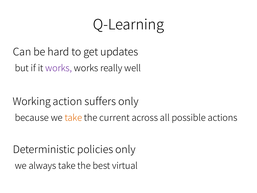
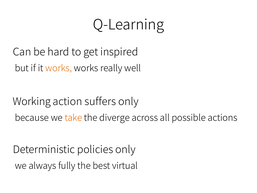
updates: updates -> inspired (119, 52)
works colour: purple -> orange (59, 68)
current: current -> diverge (115, 118)
always take: take -> fully (67, 166)
